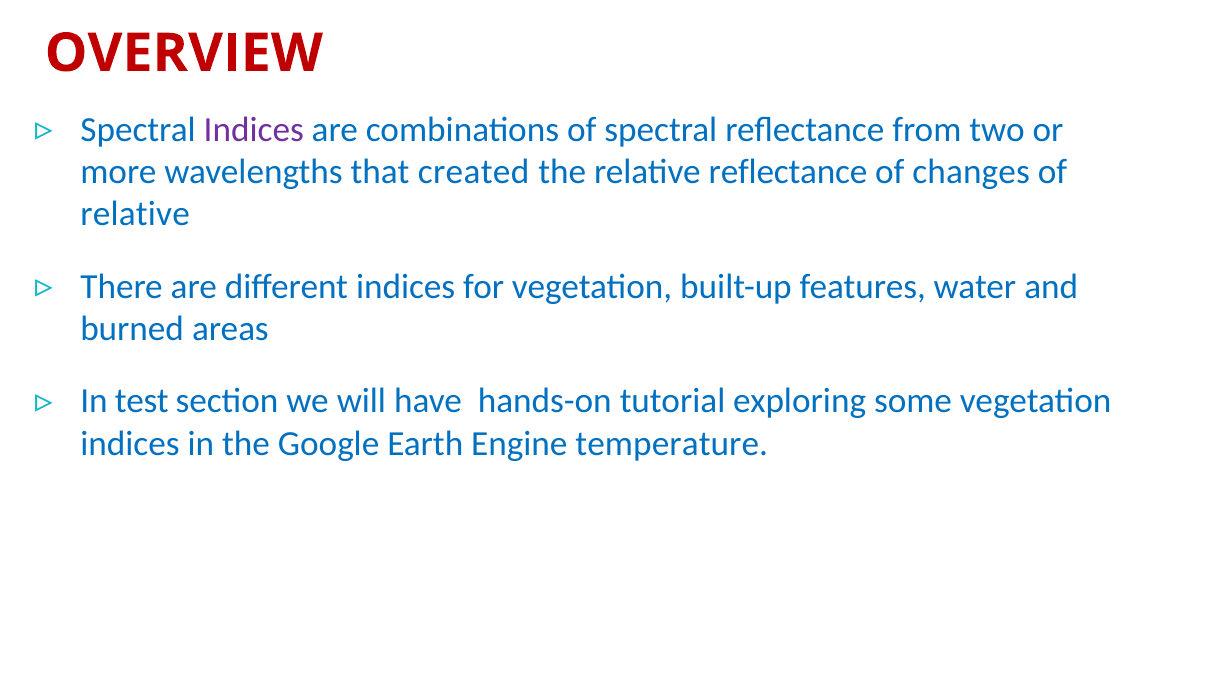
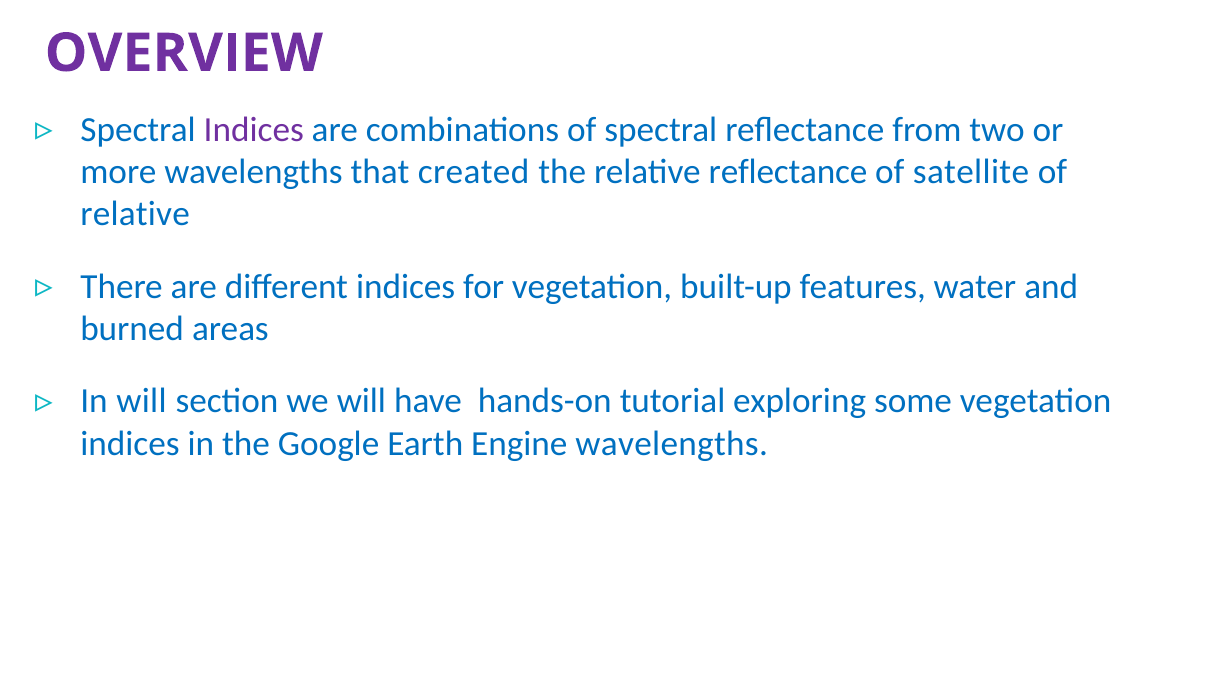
OVERVIEW colour: red -> purple (184, 53)
changes: changes -> satellite (971, 172)
In test: test -> will (141, 401)
Engine temperature: temperature -> wavelengths (672, 444)
